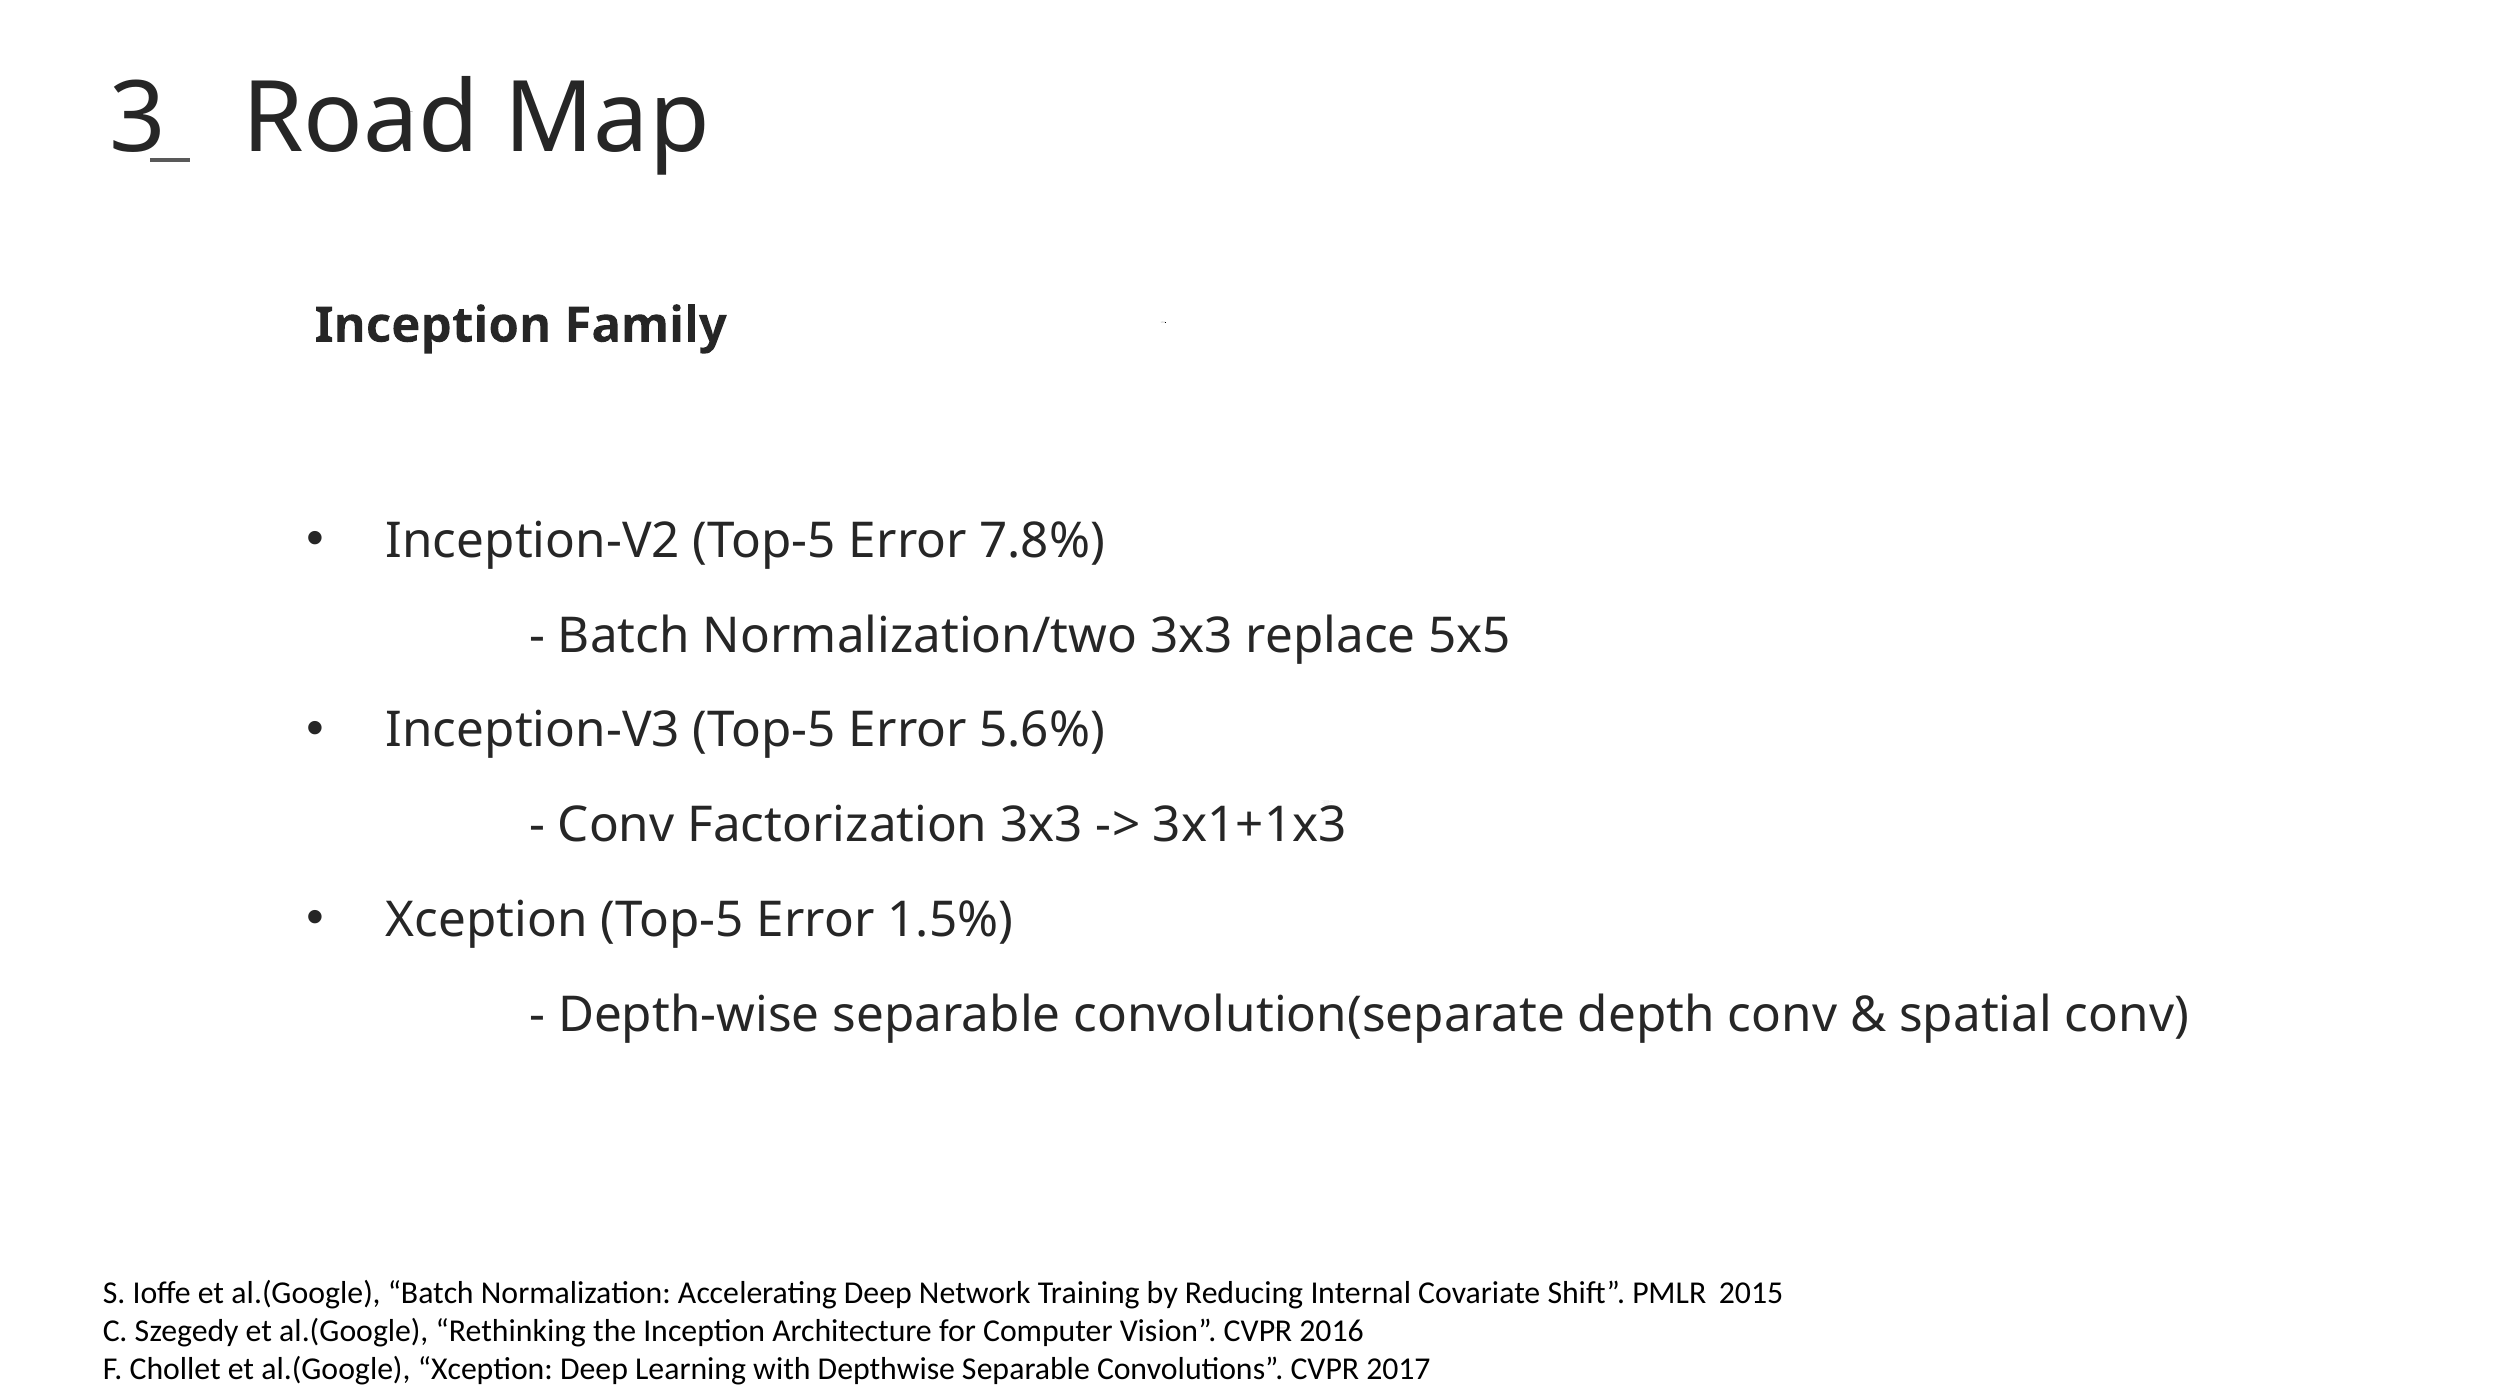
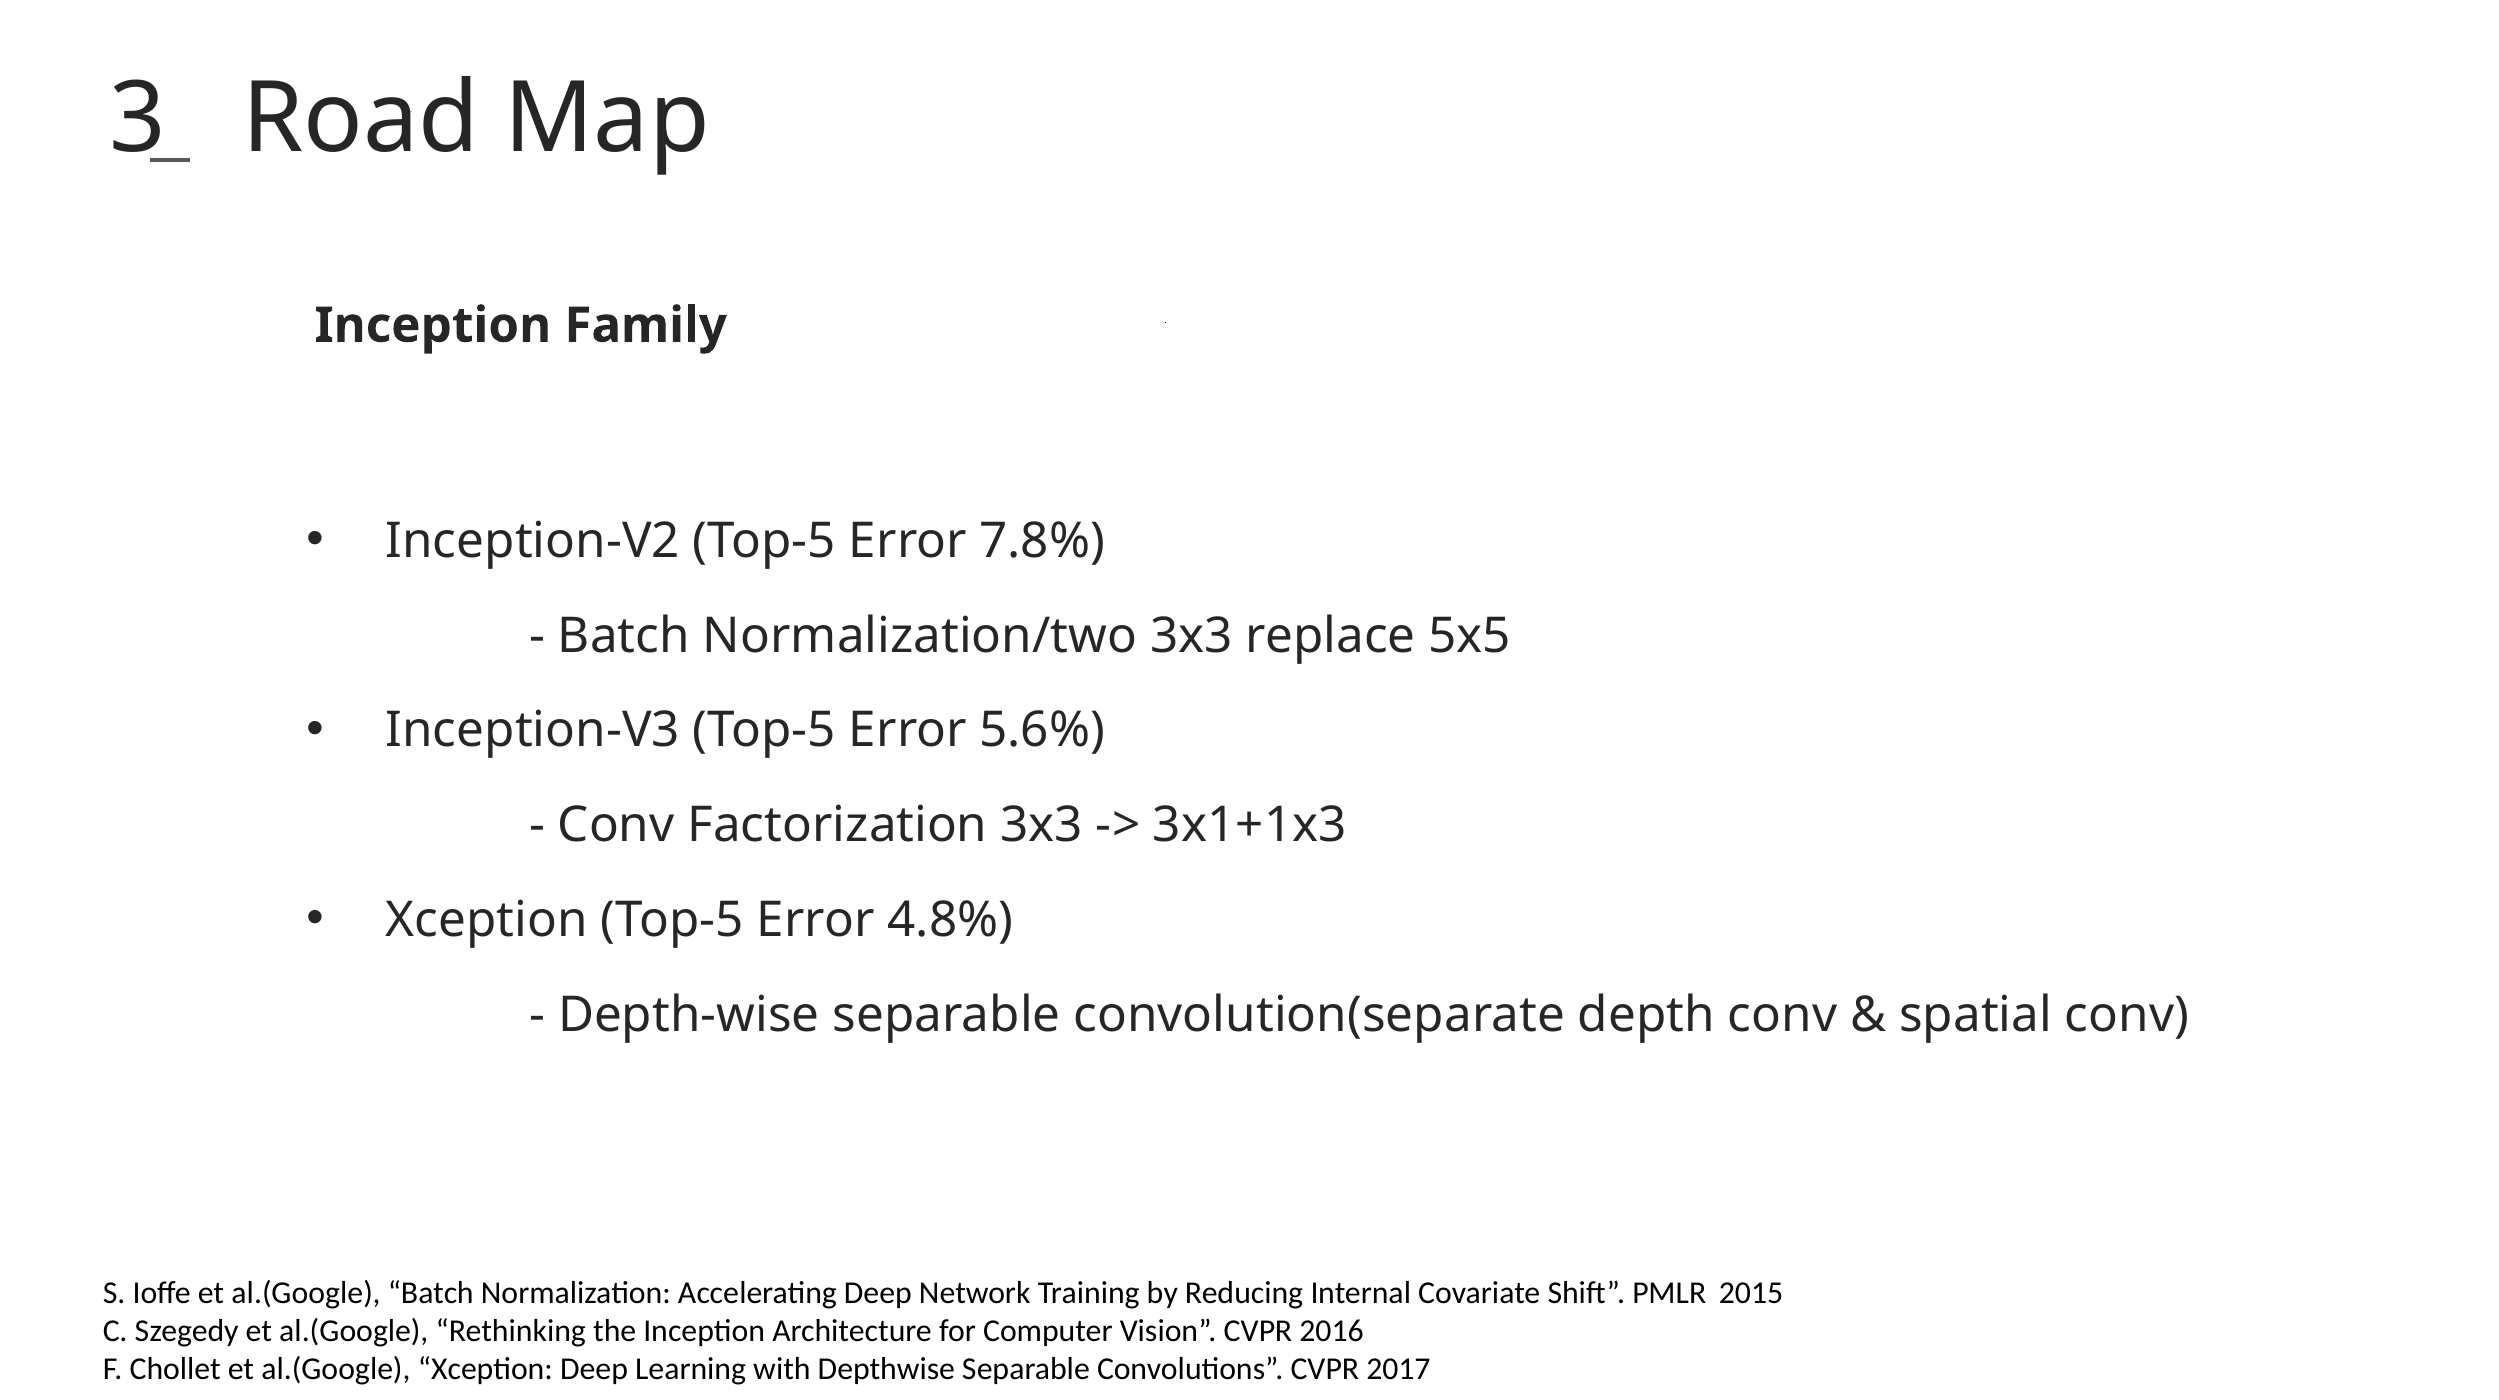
1.5%: 1.5% -> 4.8% (950, 920)
